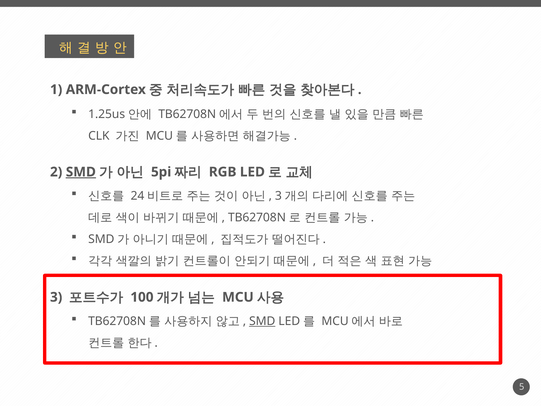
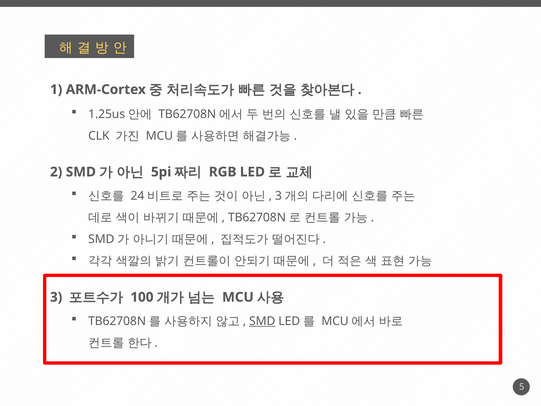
SMD underline: present -> none (81, 172)
